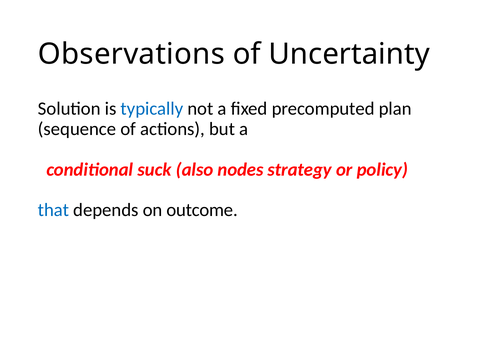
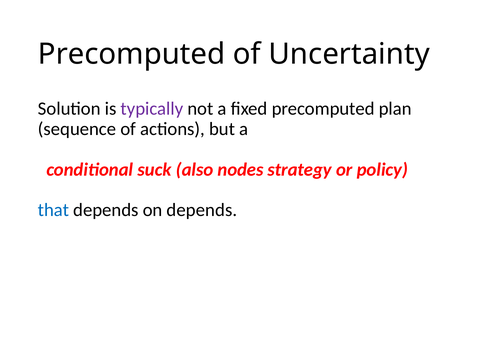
Observations: Observations -> Precomputed (132, 54)
typically colour: blue -> purple (152, 109)
on outcome: outcome -> depends (202, 210)
